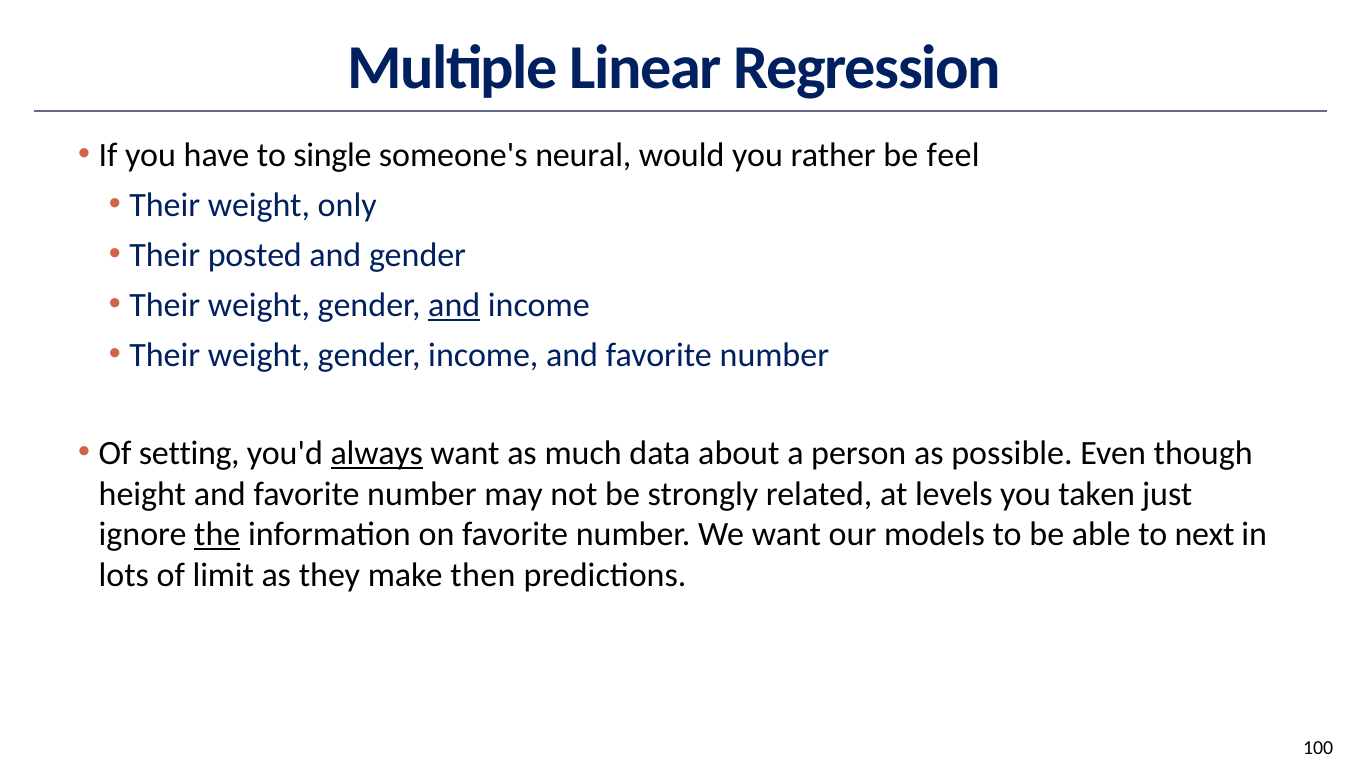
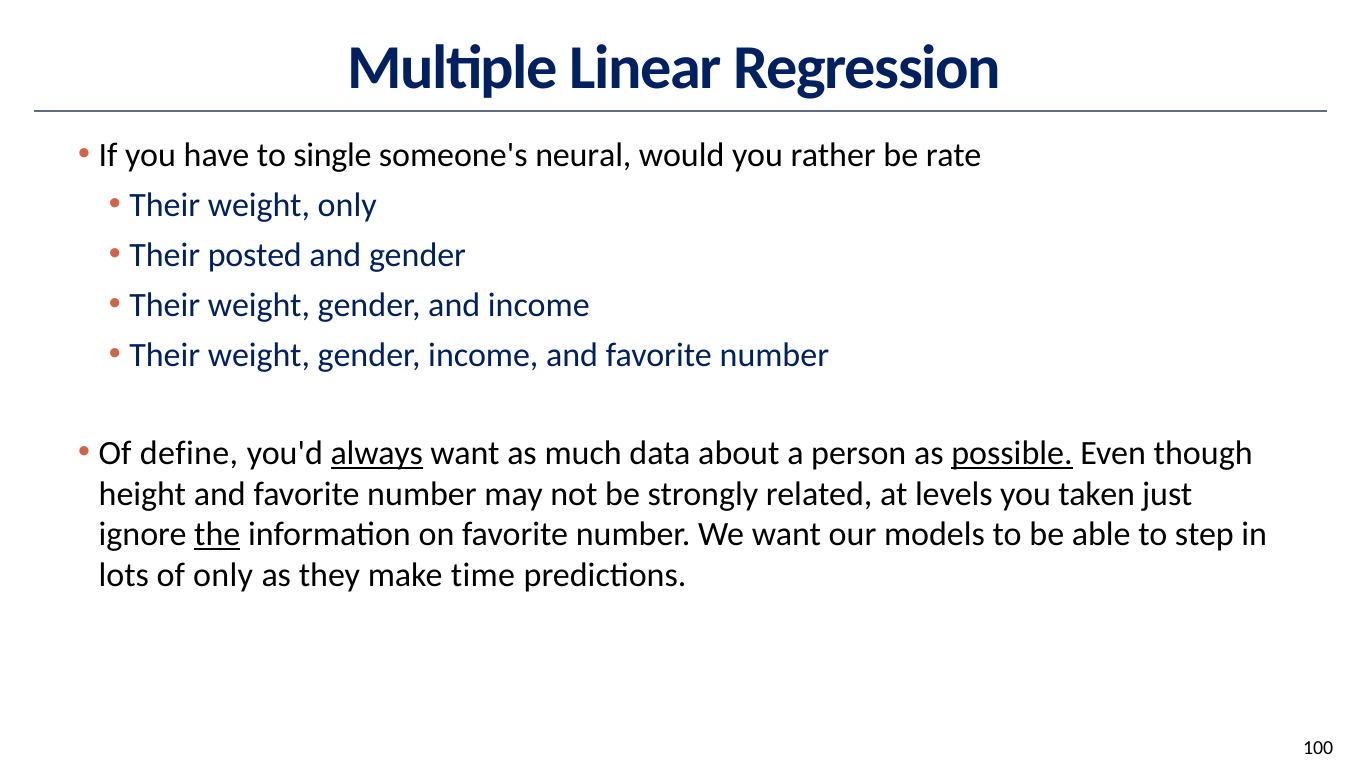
feel: feel -> rate (954, 156)
and underline: present -> none (454, 305)
setting: setting -> define (189, 453)
possible underline: none -> present (1012, 453)
next: next -> step (1204, 534)
of limit: limit -> only (223, 575)
then: then -> time (483, 575)
